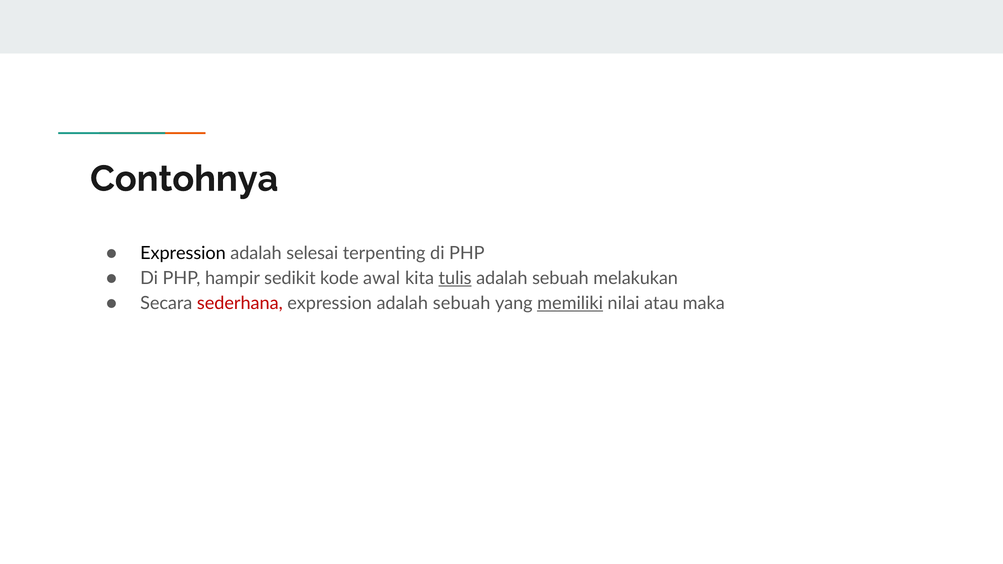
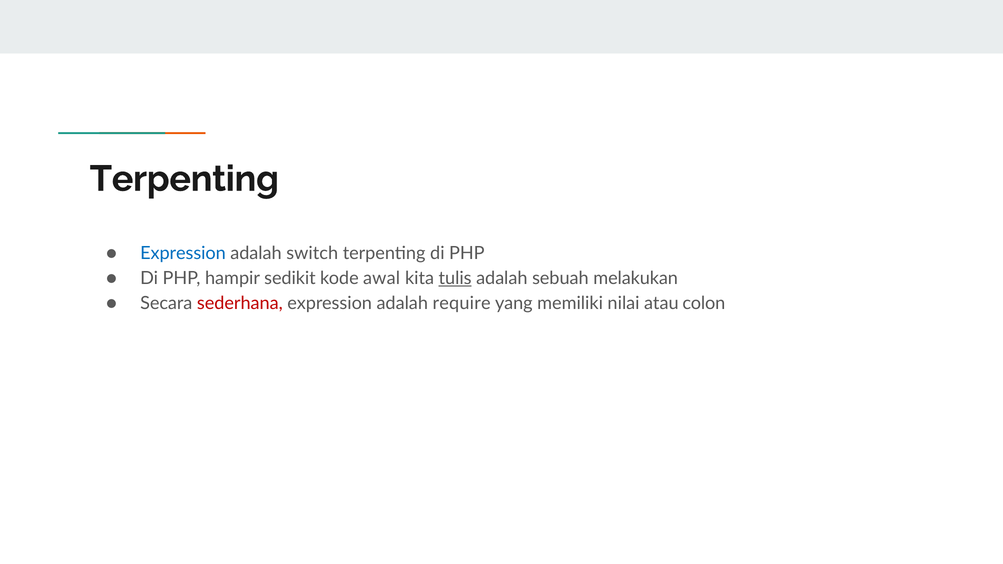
Contohnya: Contohnya -> Terpenting (184, 179)
Expression colour: black -> blue (183, 253)
selesai: selesai -> switch (312, 253)
expression adalah sebuah: sebuah -> require (462, 303)
memiliki underline: present -> none (570, 303)
maka: maka -> colon (704, 303)
